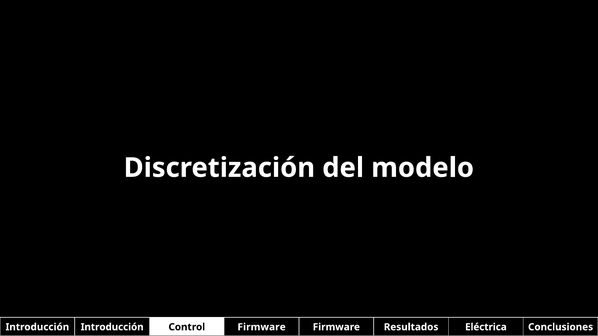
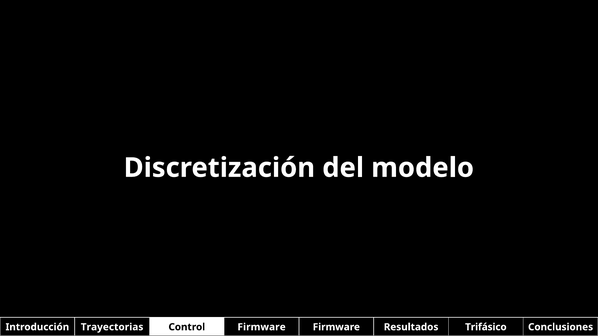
Introducción Introducción: Introducción -> Trayectorias (112, 327)
Eléctrica: Eléctrica -> Trifásico (486, 327)
